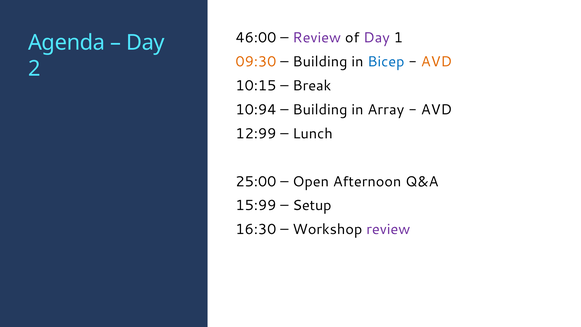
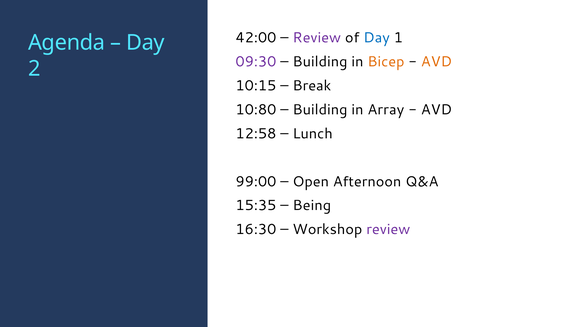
46:00: 46:00 -> 42:00 (256, 38)
Day colour: purple -> blue (377, 38)
09:30 colour: orange -> purple (256, 62)
Bicep colour: blue -> orange (386, 62)
10:94: 10:94 -> 10:80 (256, 110)
12:99: 12:99 -> 12:58 (256, 134)
25:00: 25:00 -> 99:00 (256, 181)
15:99: 15:99 -> 15:35 (256, 205)
Setup: Setup -> Being (312, 205)
